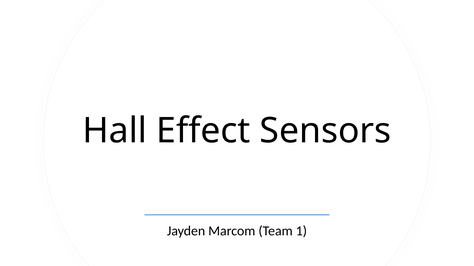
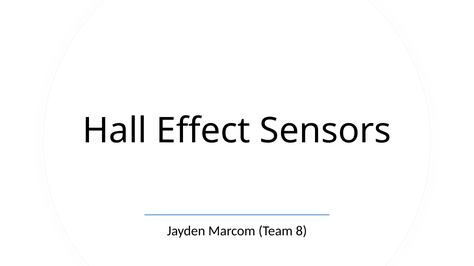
1: 1 -> 8 (301, 232)
